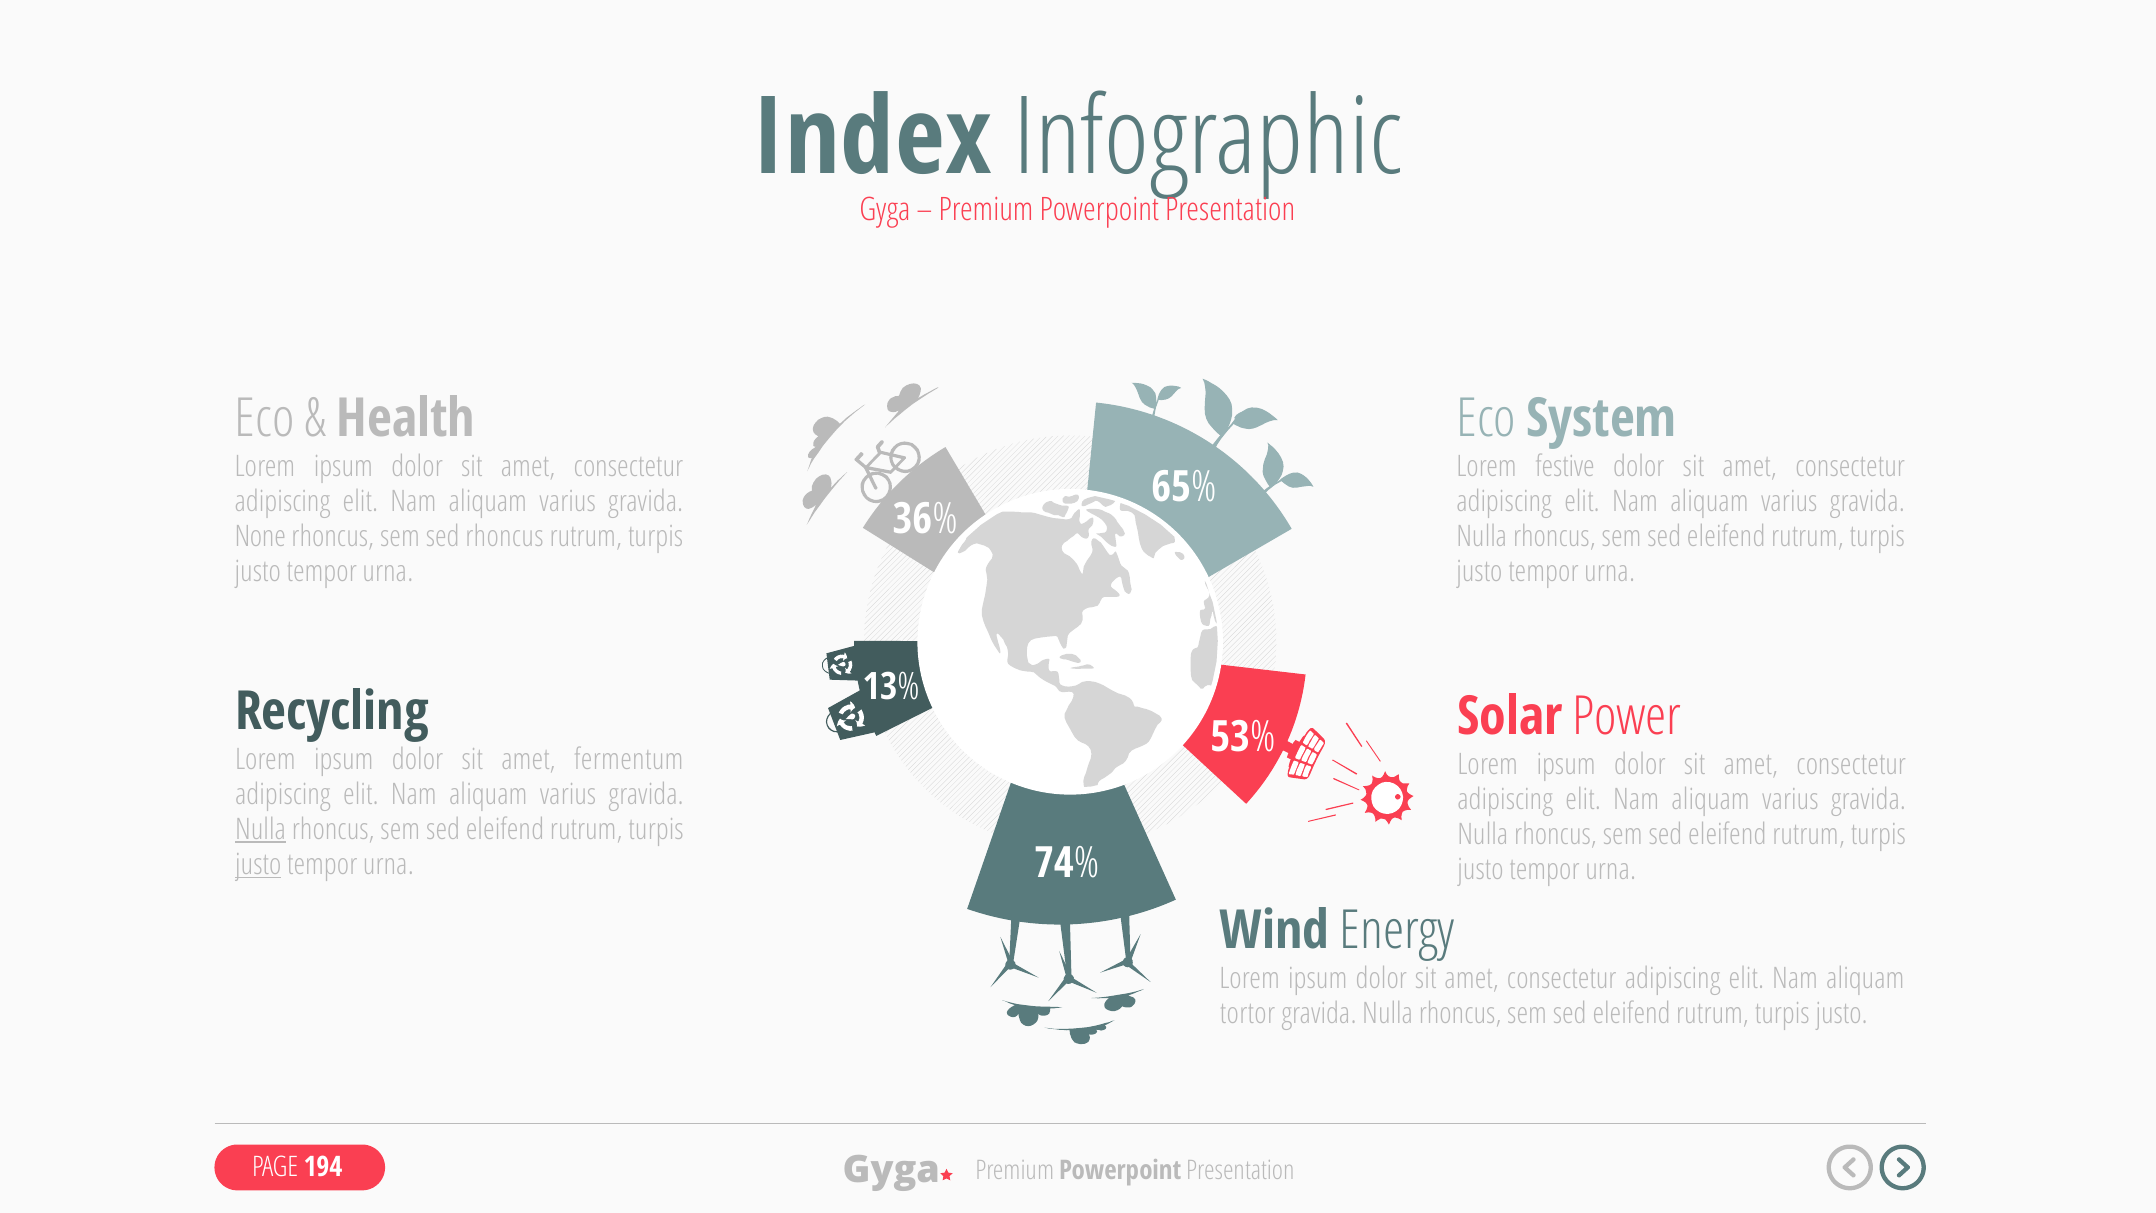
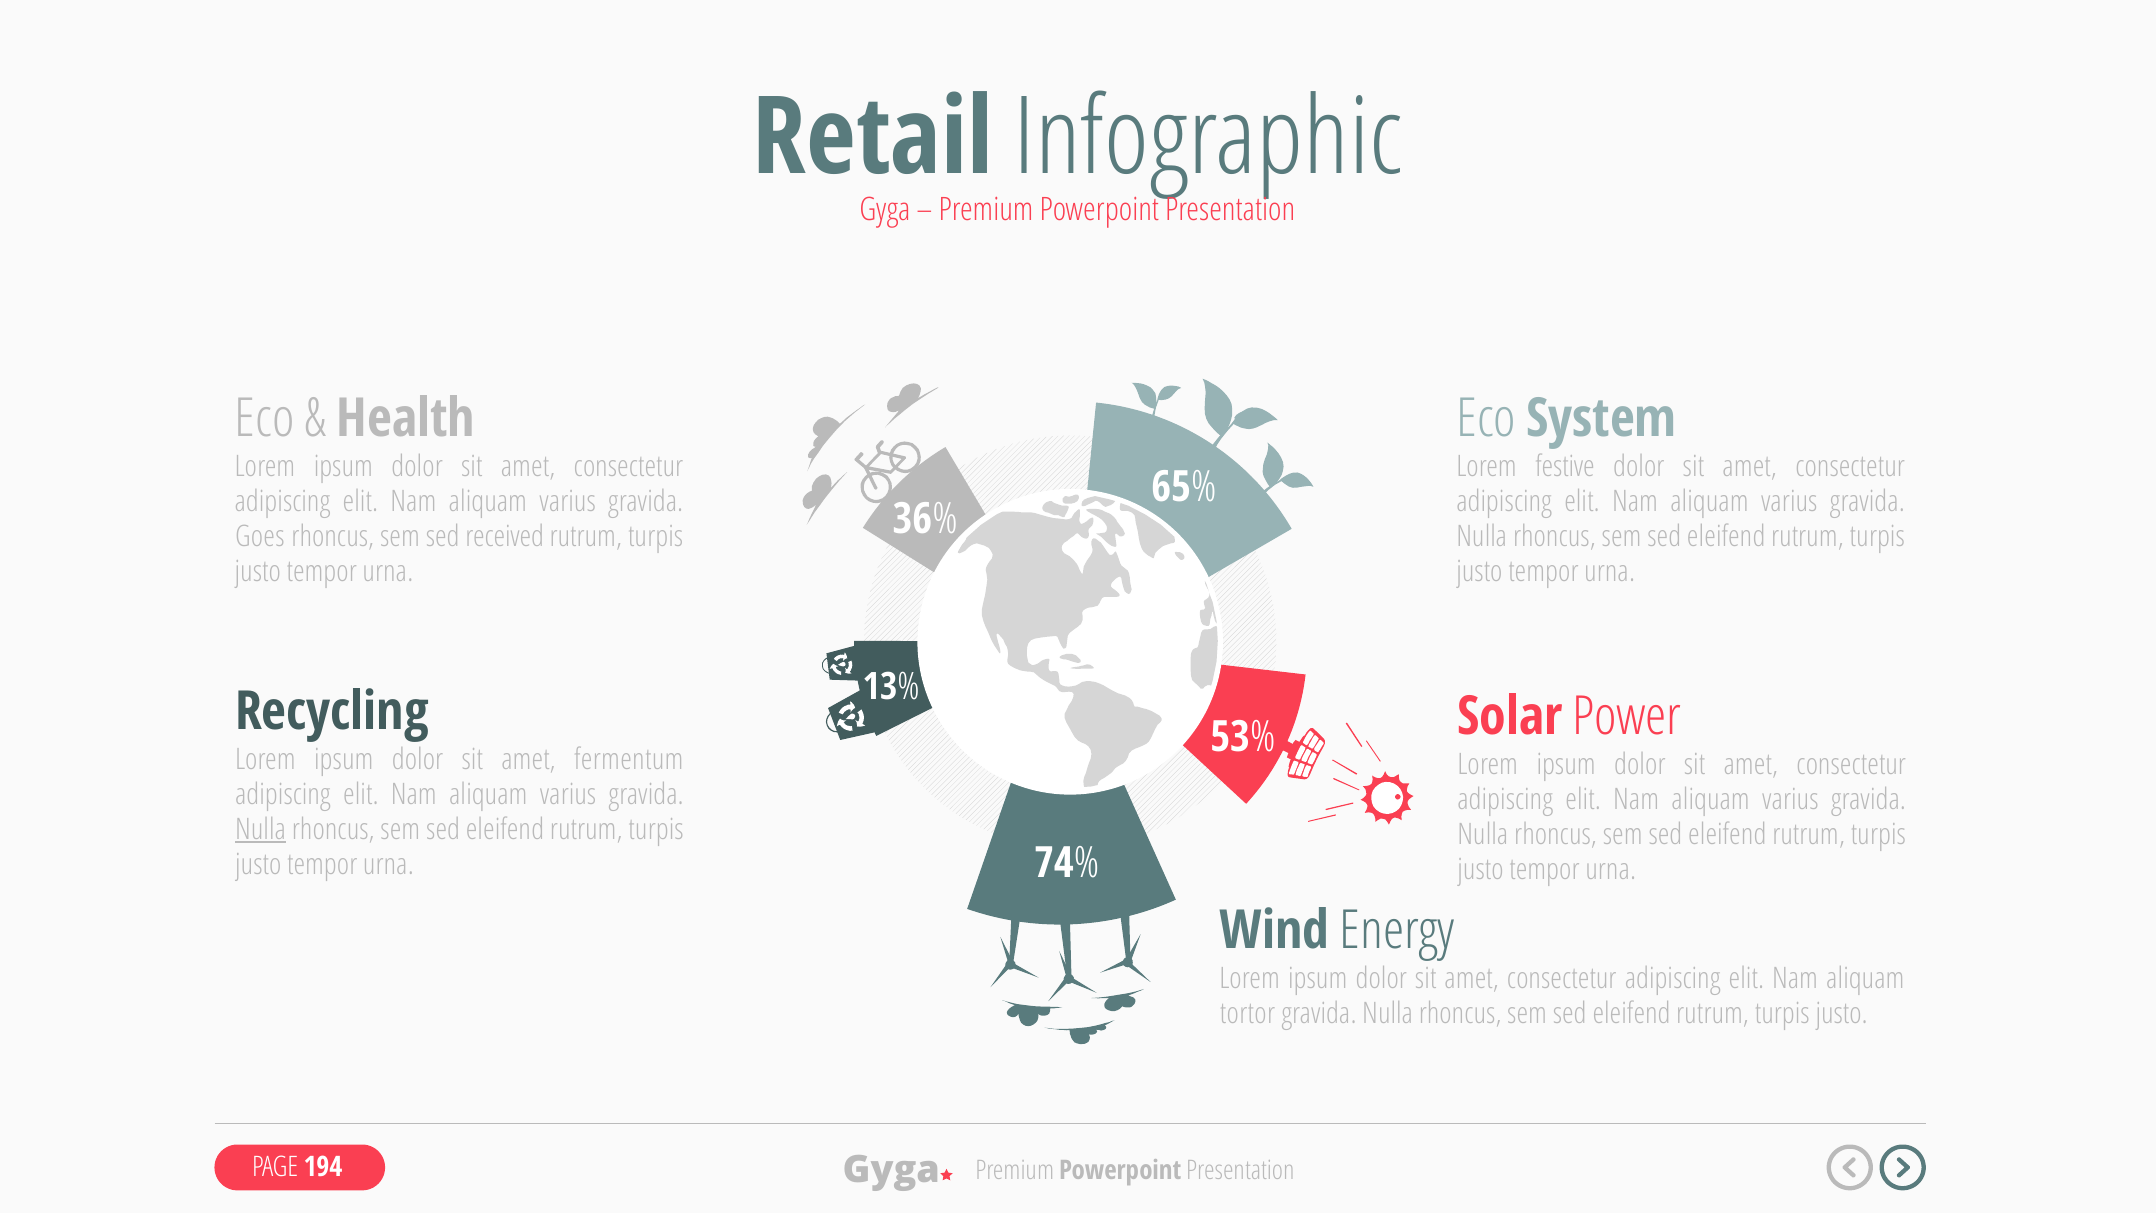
Index: Index -> Retail (873, 138)
None: None -> Goes (260, 536)
sed rhoncus: rhoncus -> received (505, 536)
justo underline: present -> none (258, 864)
